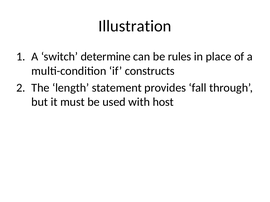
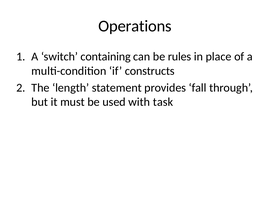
Illustration: Illustration -> Operations (135, 26)
determine: determine -> containing (106, 57)
host: host -> task (163, 102)
